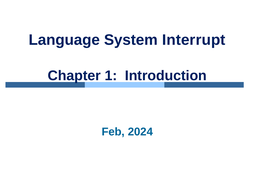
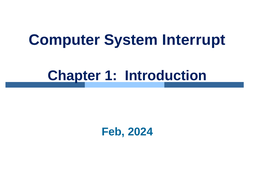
Language: Language -> Computer (64, 40)
